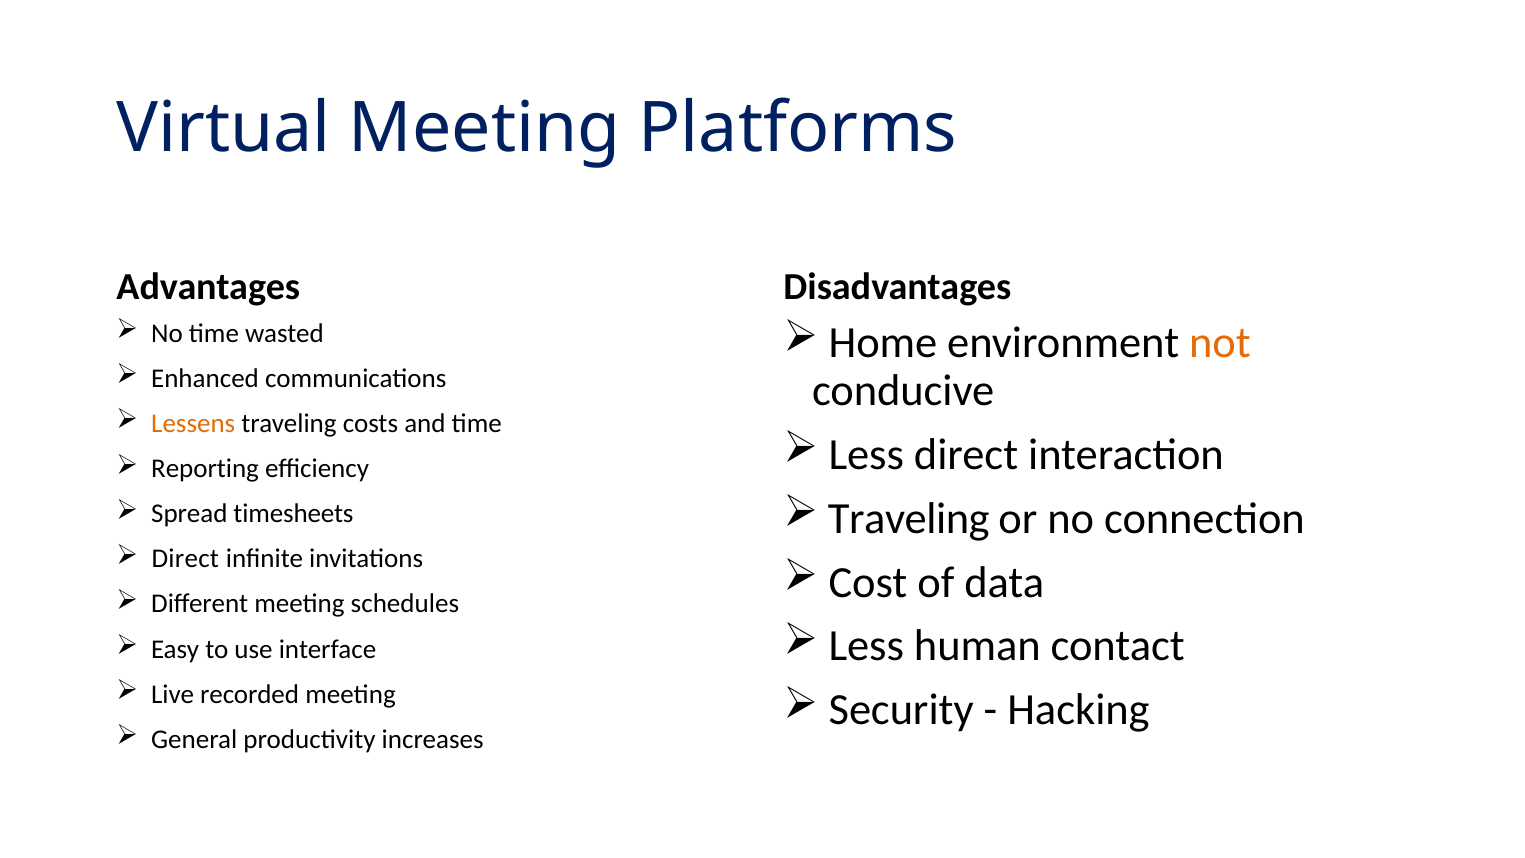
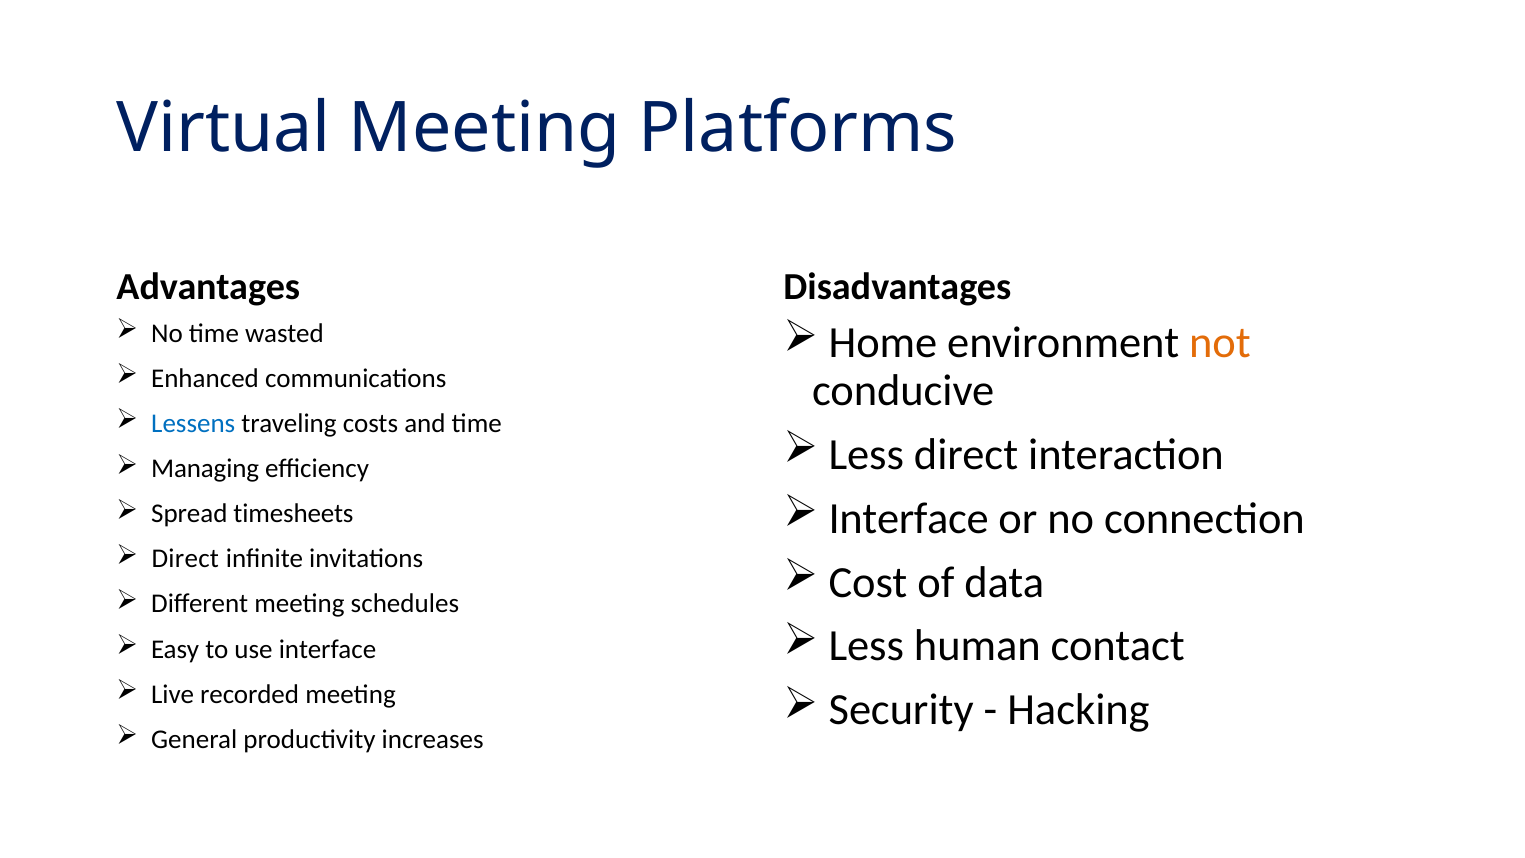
Lessens colour: orange -> blue (193, 424)
Reporting: Reporting -> Managing (205, 469)
Traveling: Traveling -> Interface (909, 518)
